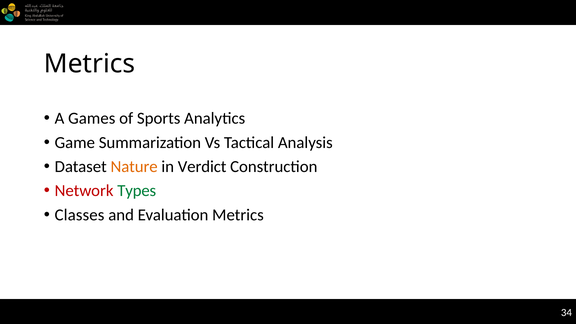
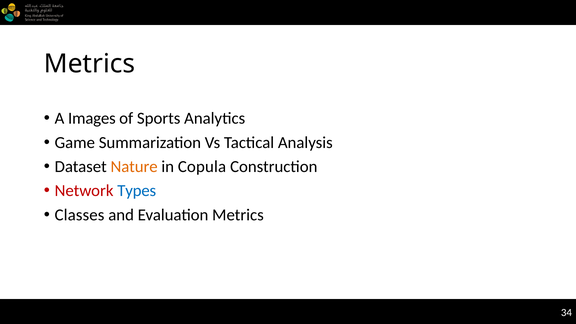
Games: Games -> Images (92, 118)
Verdict: Verdict -> Copula (202, 167)
Types colour: green -> blue (137, 191)
